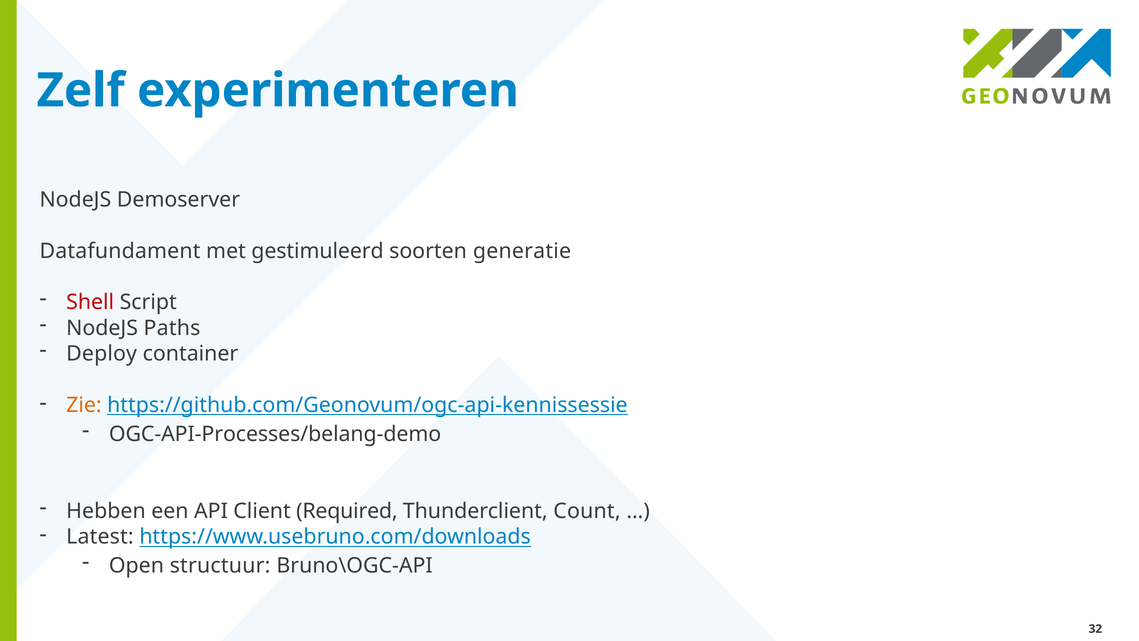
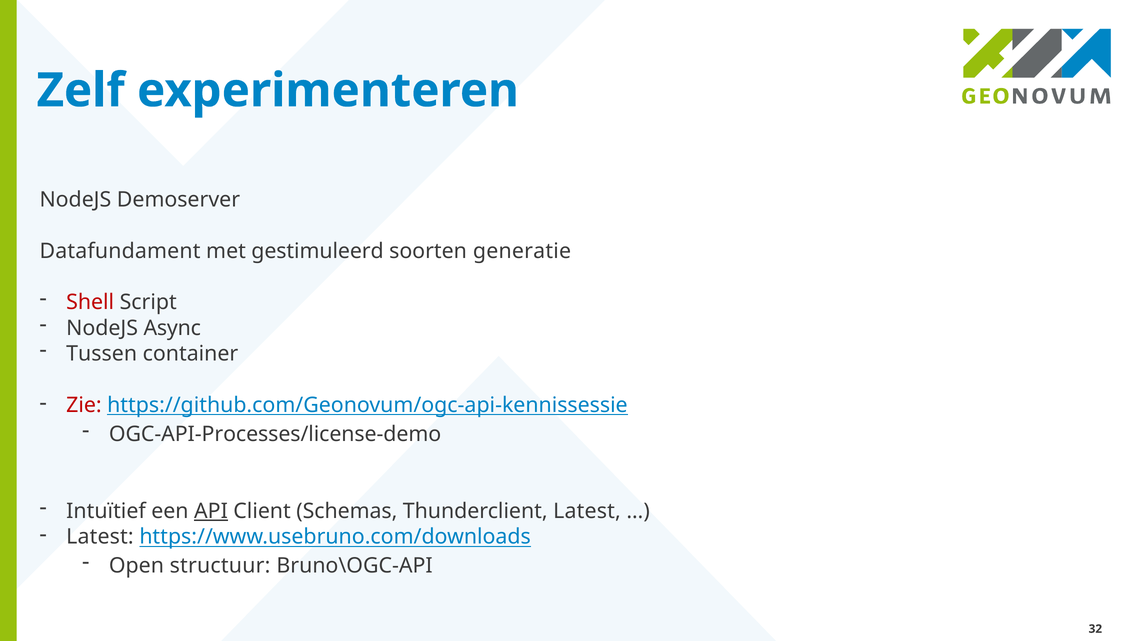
Paths: Paths -> Async (172, 328)
Deploy: Deploy -> Tussen (102, 354)
Zie colour: orange -> red (84, 405)
OGC-API-Processes/belang-demo: OGC-API-Processes/belang-demo -> OGC-API-Processes/license-demo (275, 434)
Hebben: Hebben -> Intuïtief (106, 511)
API underline: none -> present (211, 511)
Required: Required -> Schemas (347, 511)
Thunderclient Count: Count -> Latest (587, 511)
